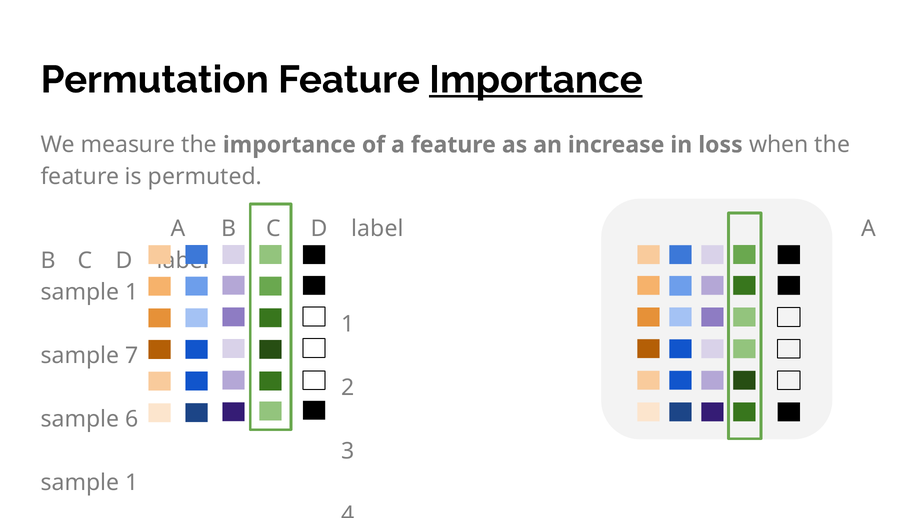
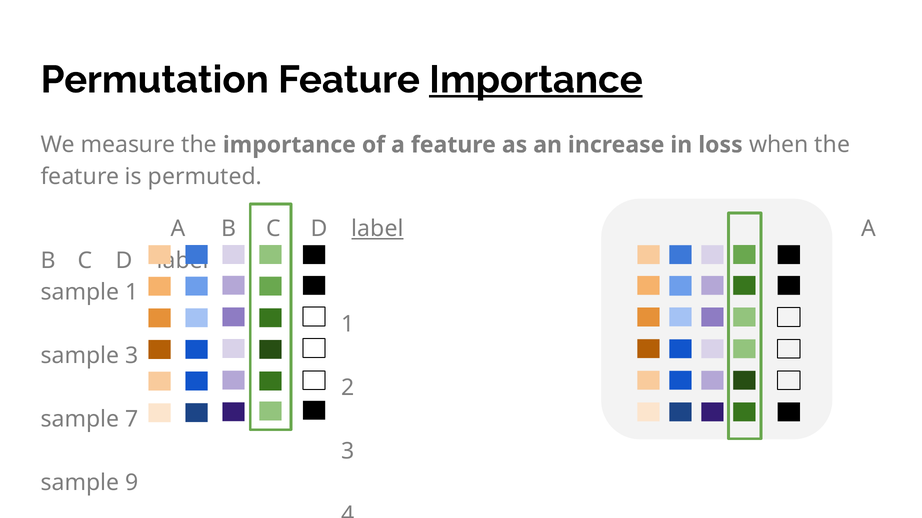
label underline: none -> present (377, 229)
sample 7: 7 -> 3 (132, 356)
6: 6 -> 7 (132, 420)
1: 1 -> 9 (132, 483)
